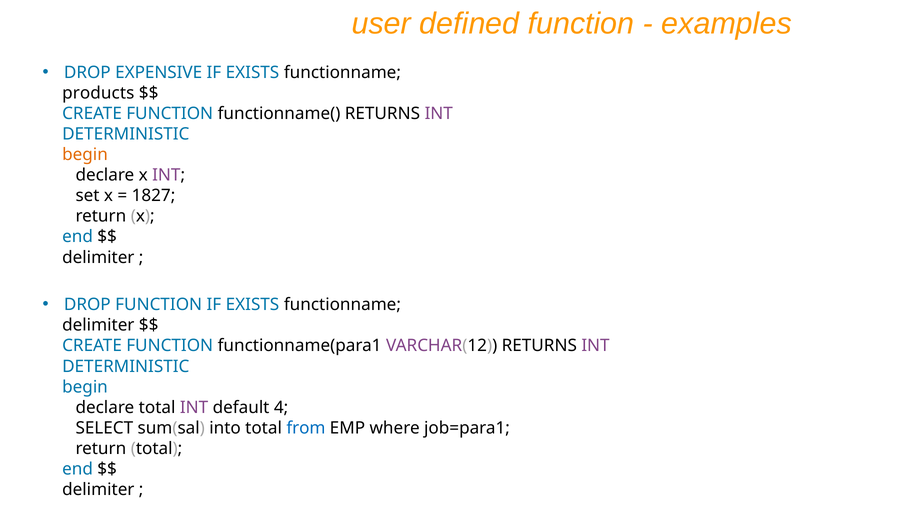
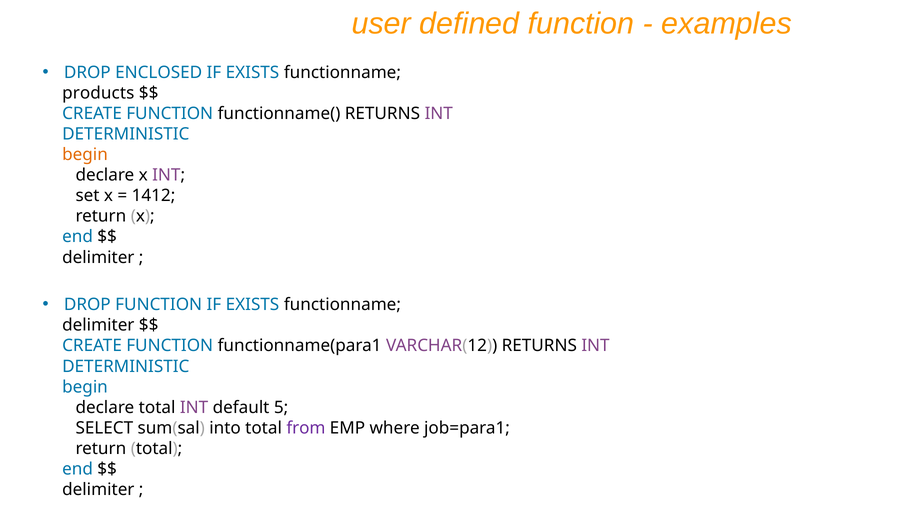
EXPENSIVE: EXPENSIVE -> ENCLOSED (159, 72)
1827: 1827 -> 1412 (154, 196)
4: 4 -> 5 (281, 407)
from colour: blue -> purple (306, 428)
